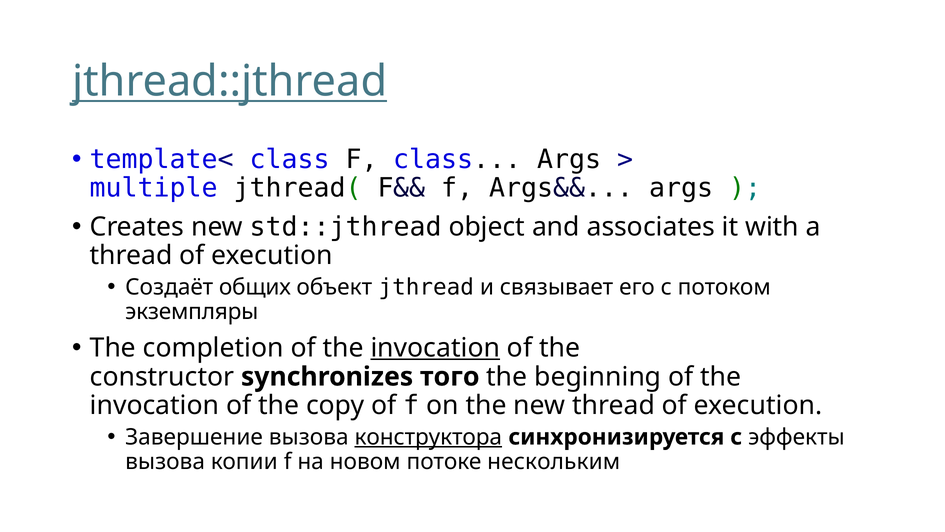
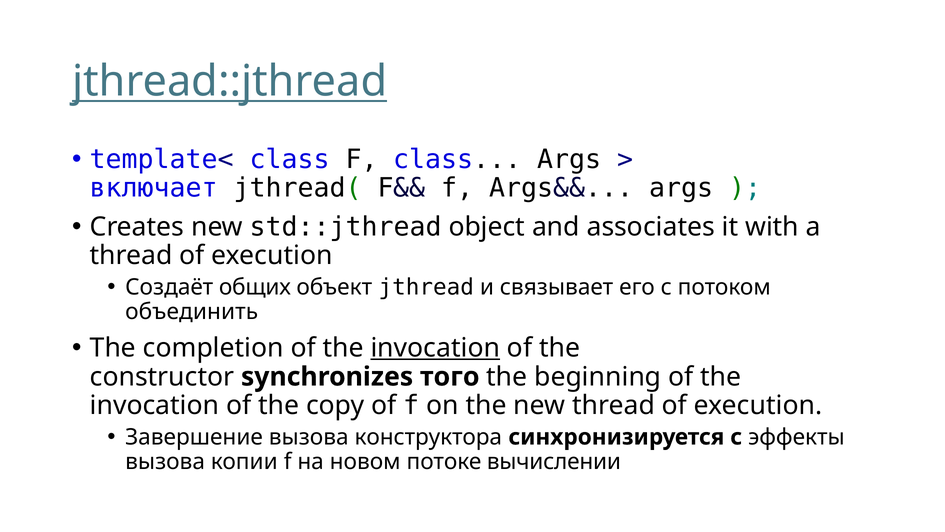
multiple: multiple -> включает (154, 188)
экземпляры: экземпляры -> объединить (192, 311)
конструктора underline: present -> none (428, 437)
нескольким: нескольким -> вычислении (554, 461)
